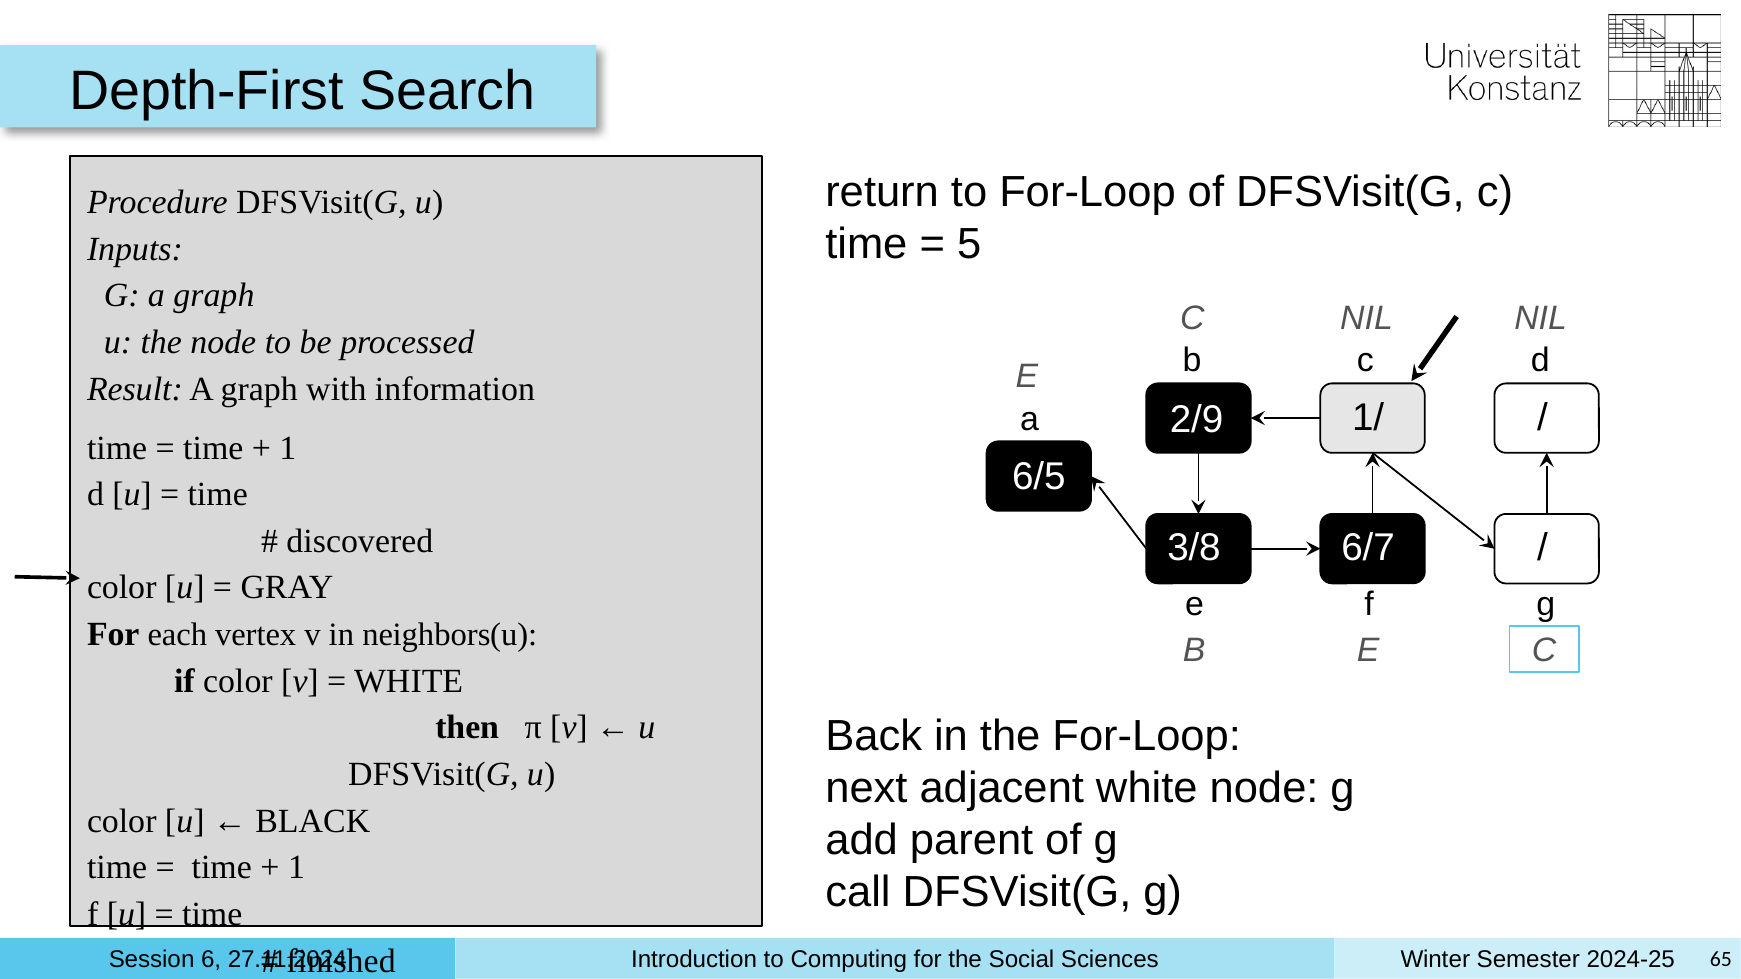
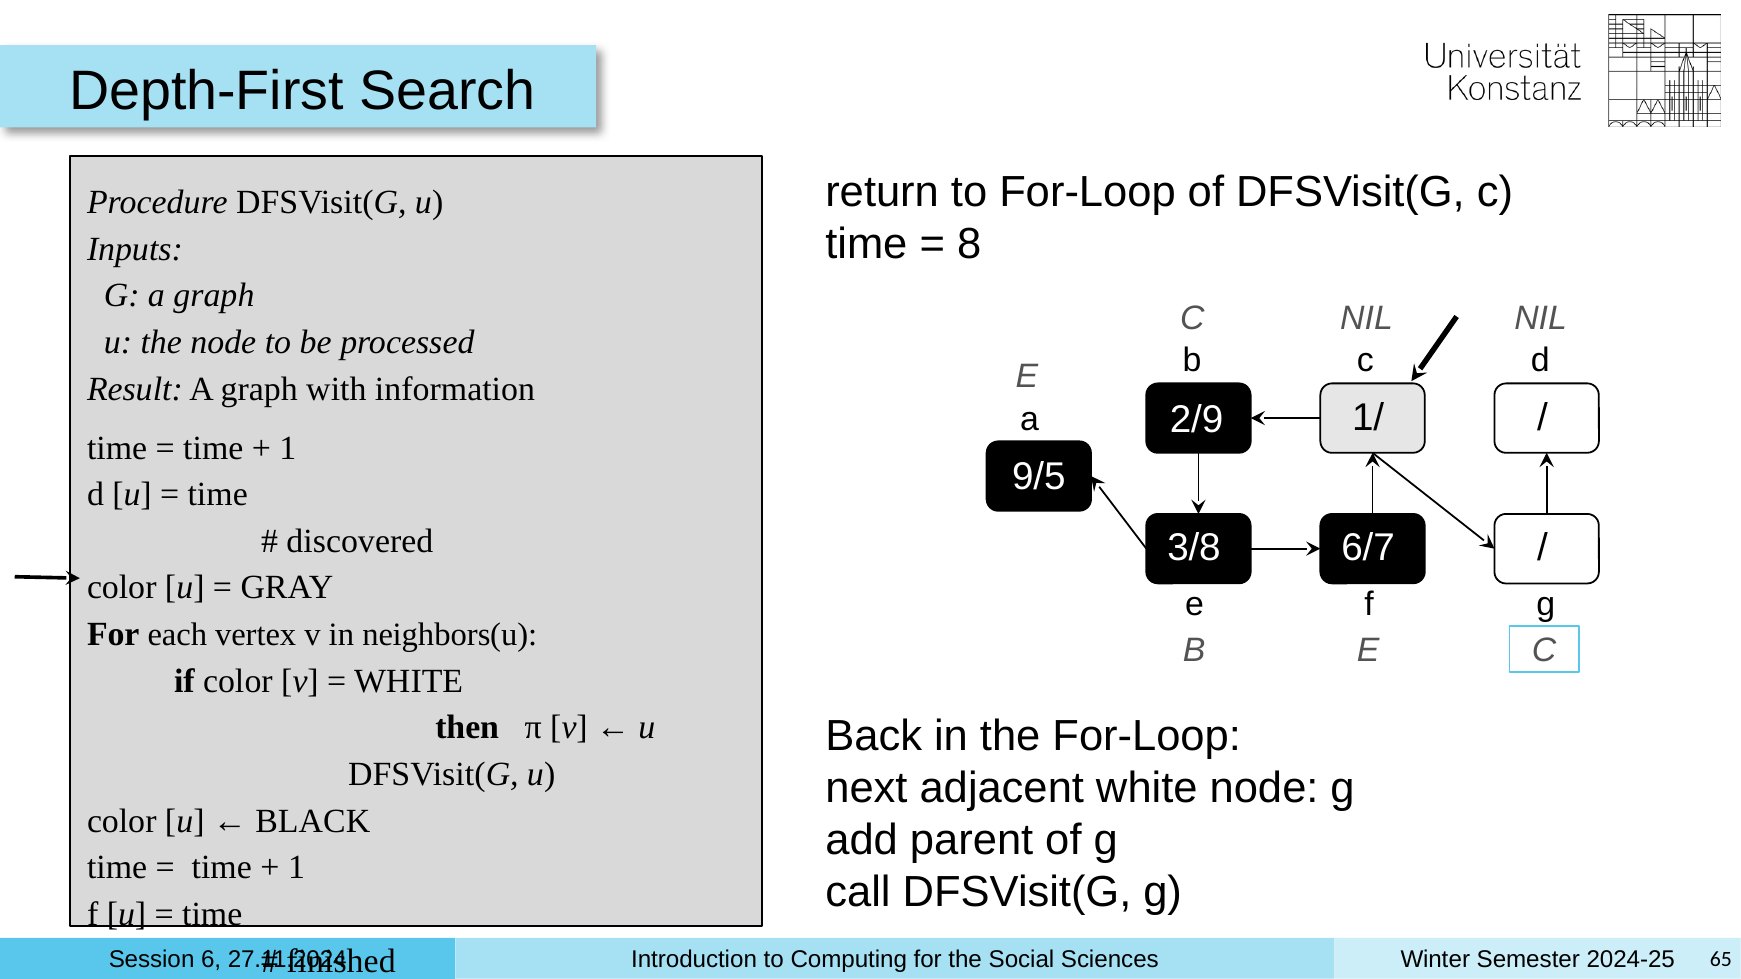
5: 5 -> 8 (969, 244)
6/5: 6/5 -> 9/5 (1039, 477)
